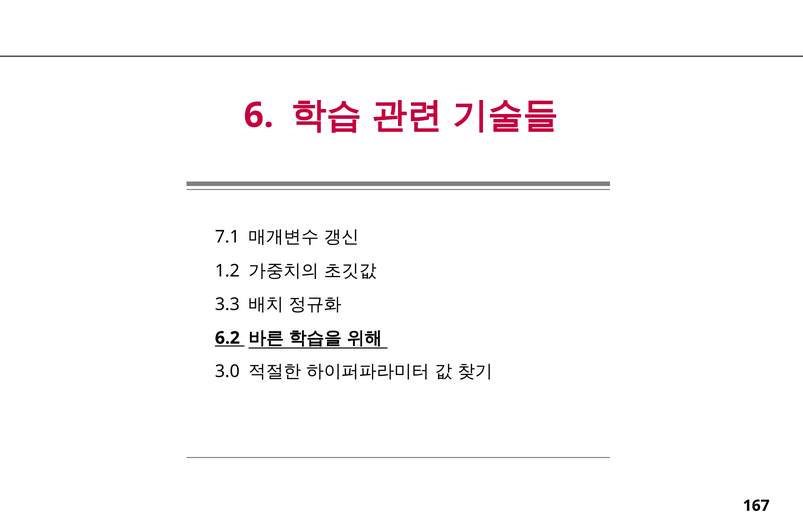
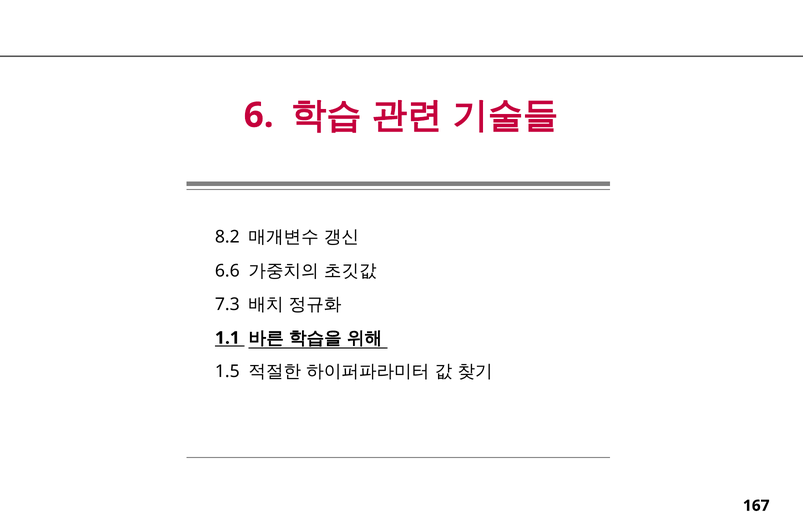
7.1: 7.1 -> 8.2 (227, 237)
1.2: 1.2 -> 6.6 (227, 271)
3.3: 3.3 -> 7.3 (227, 305)
6.2: 6.2 -> 1.1 (227, 338)
3.0: 3.0 -> 1.5 (227, 372)
